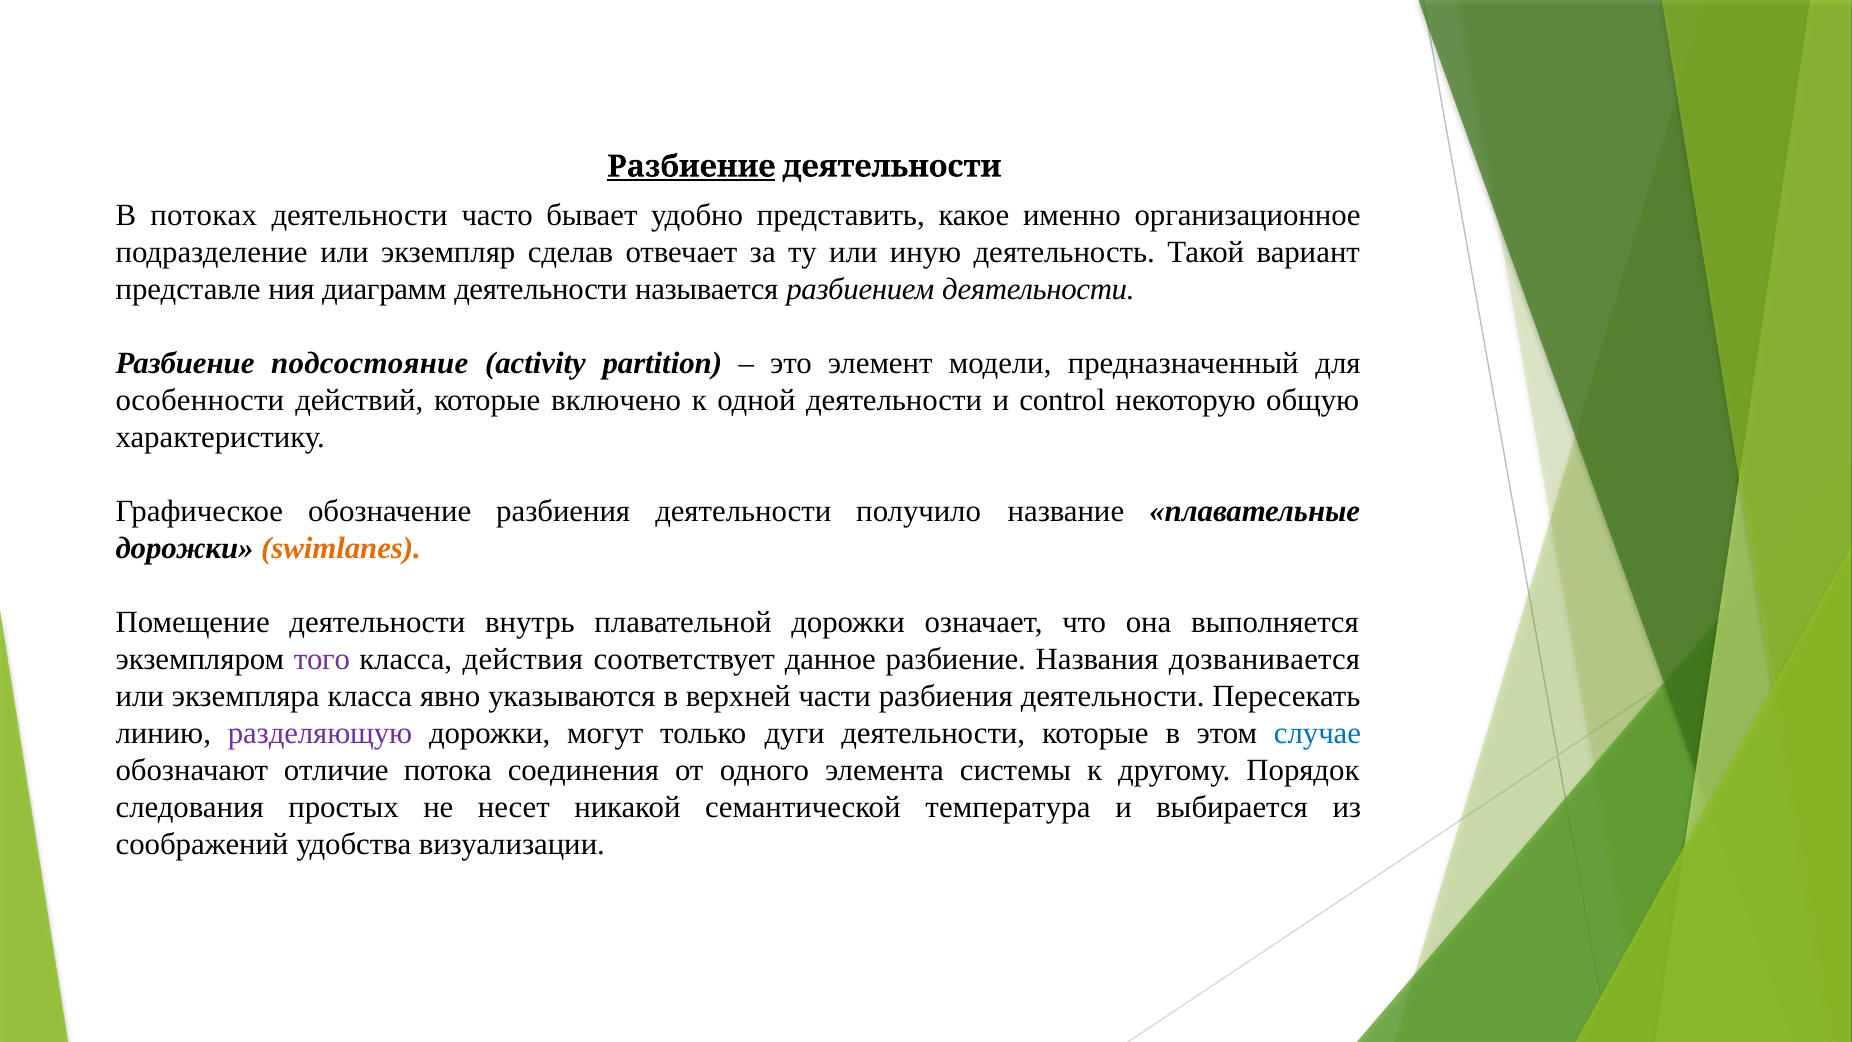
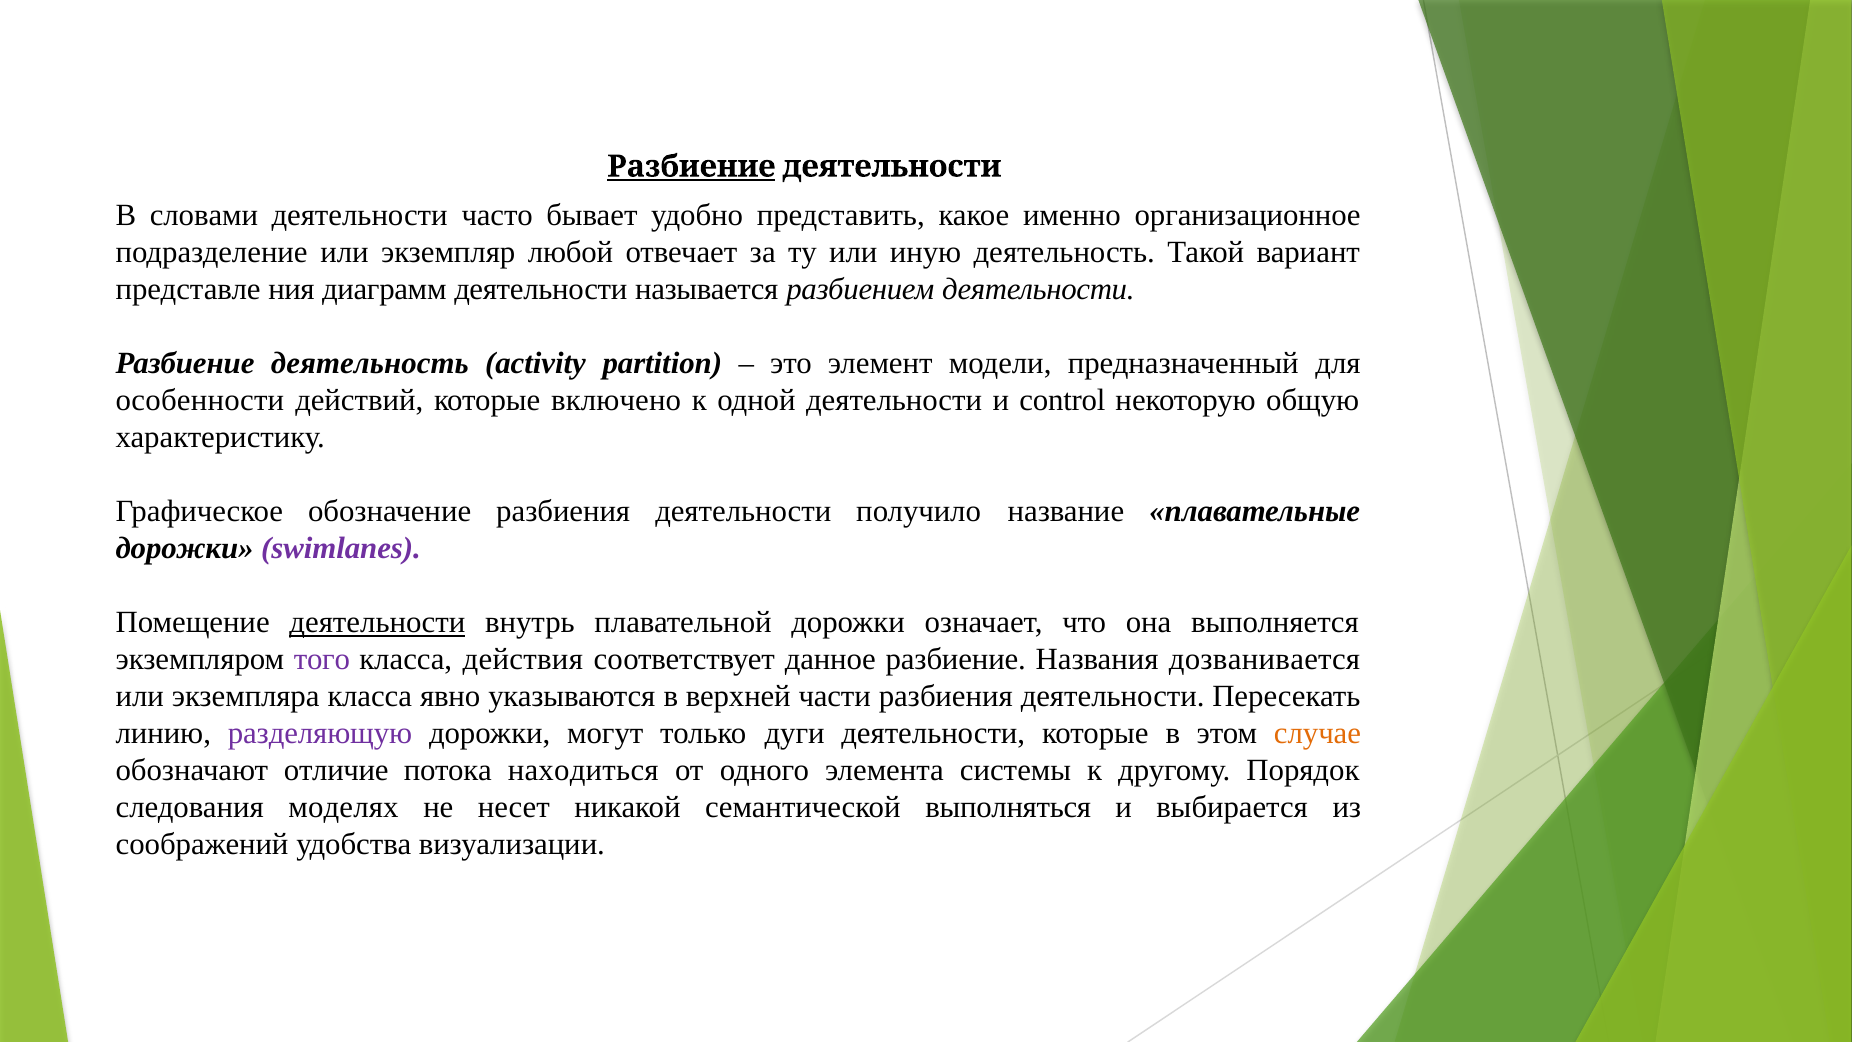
потоках: потоках -> словами (204, 215)
сделав: сделав -> любой (570, 252)
Разбиение подсостояние: подсостояние -> деятельность (370, 363)
swimlanes colour: orange -> purple (341, 548)
деятельности underline: none -> present (377, 622)
случае colour: blue -> orange (1317, 733)
соединения: соединения -> находиться (583, 770)
простых: простых -> моделях (343, 807)
температура: температура -> выполняться (1008, 807)
